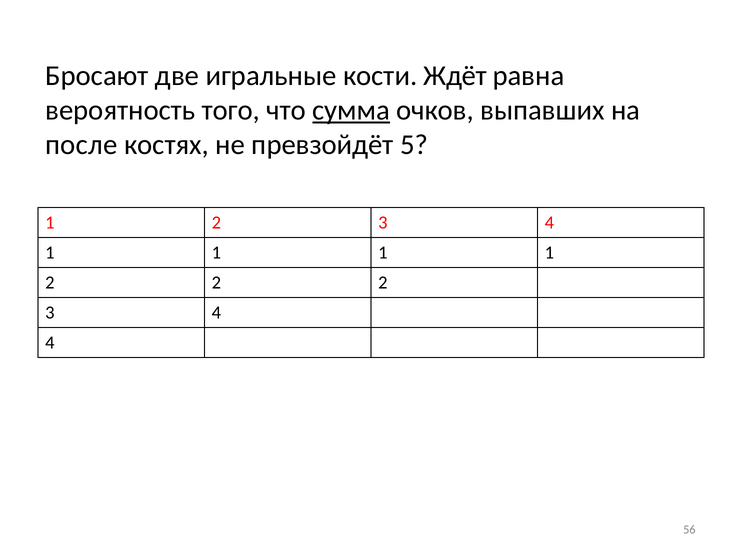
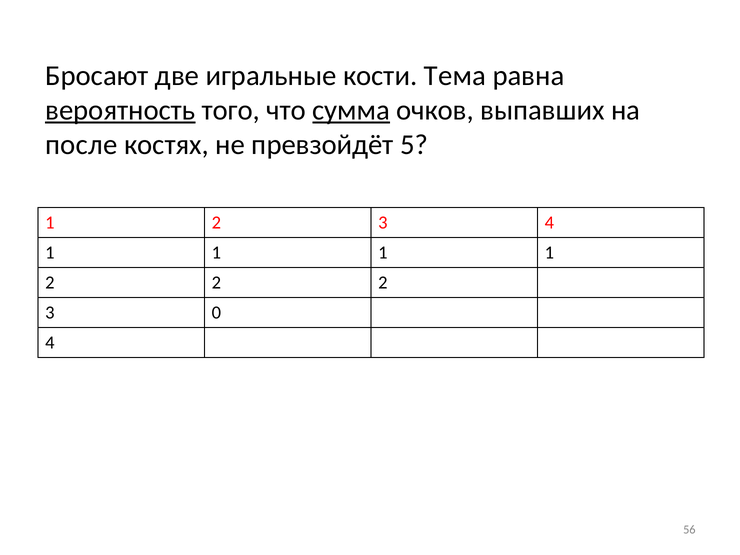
Ждёт: Ждёт -> Тема (455, 76)
вероятность underline: none -> present (120, 110)
4: 4 -> 0 (216, 313)
